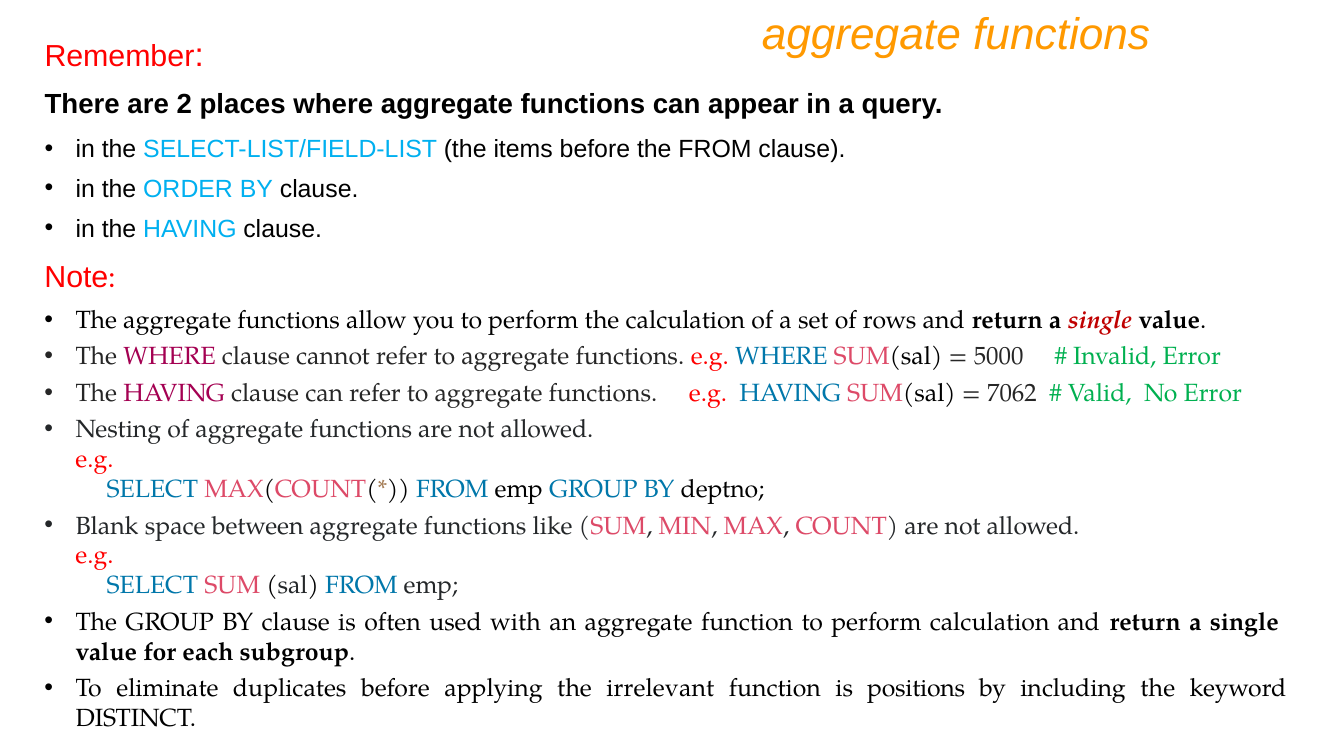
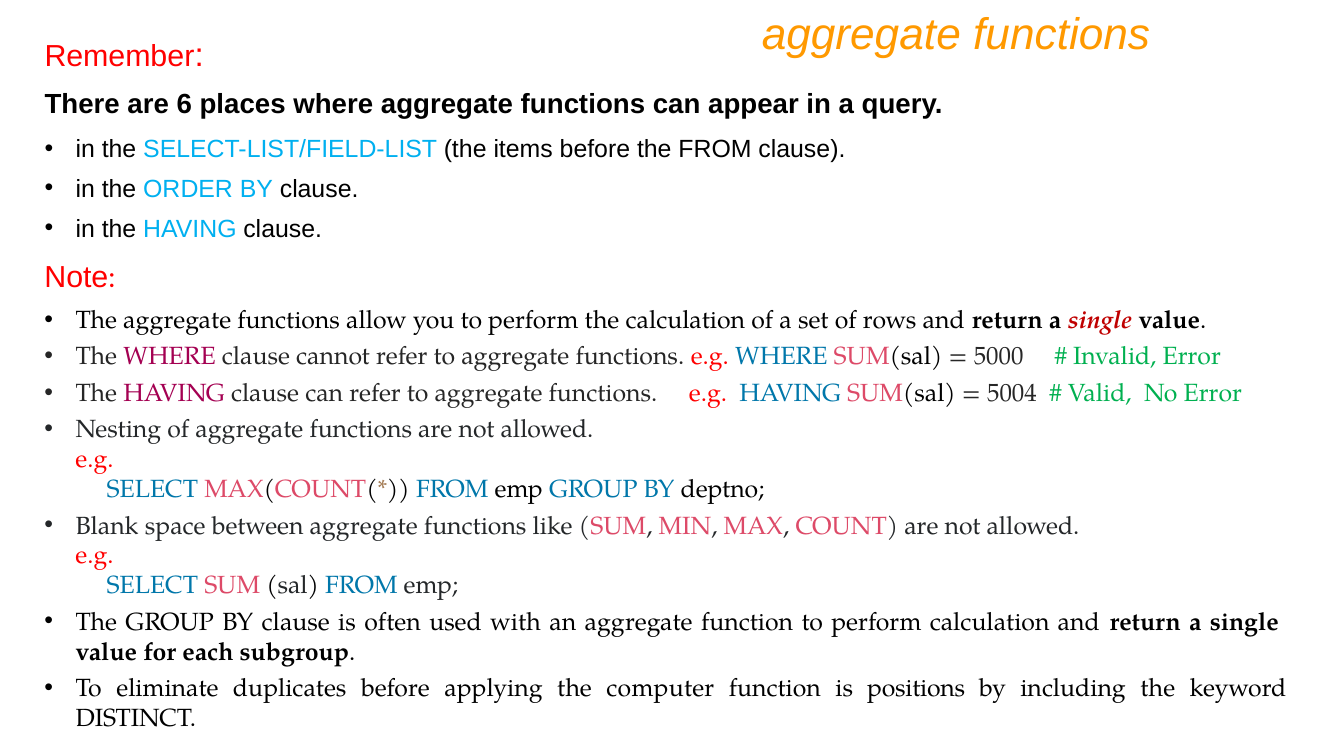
2: 2 -> 6 (184, 105)
7062: 7062 -> 5004 (1012, 393)
irrelevant: irrelevant -> computer (660, 688)
